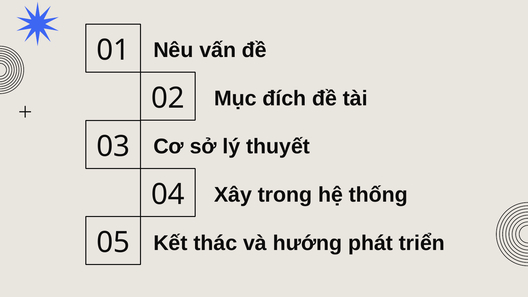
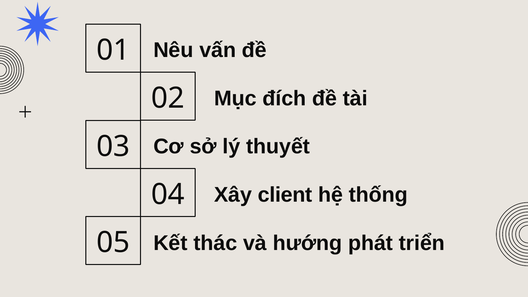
trong: trong -> client (285, 195)
